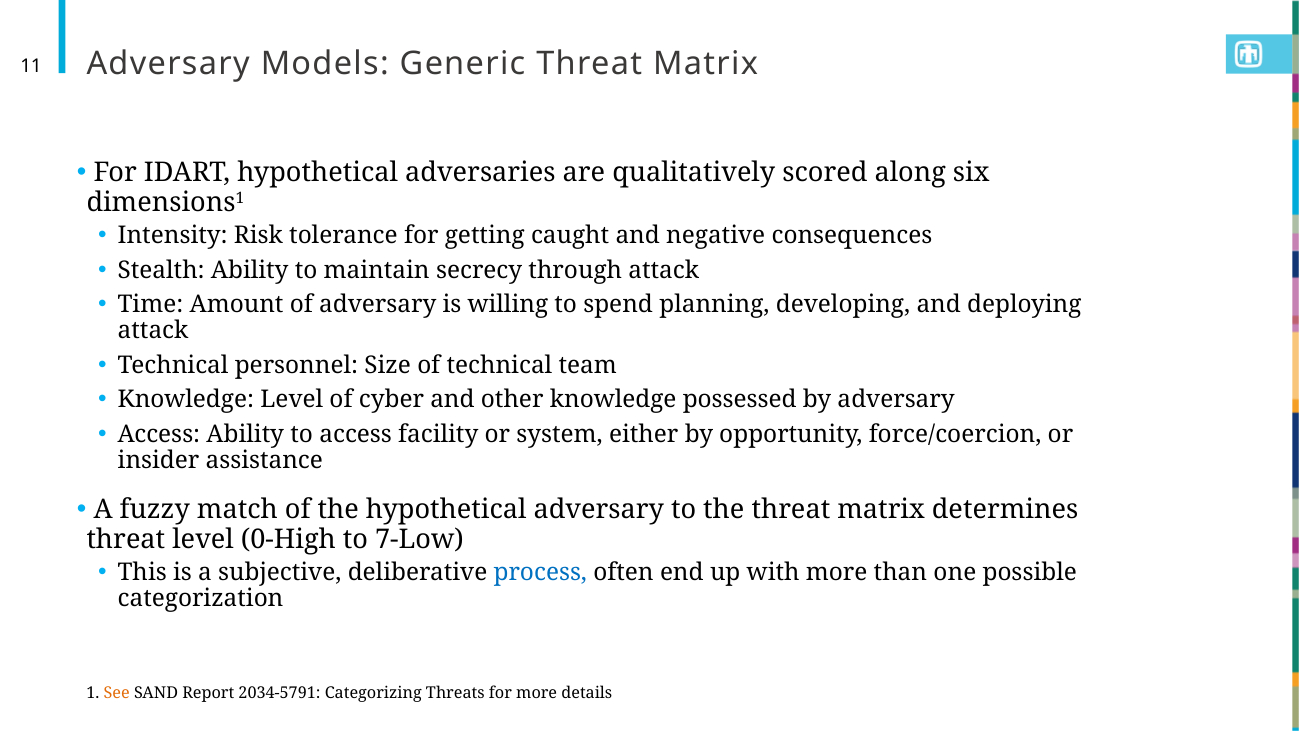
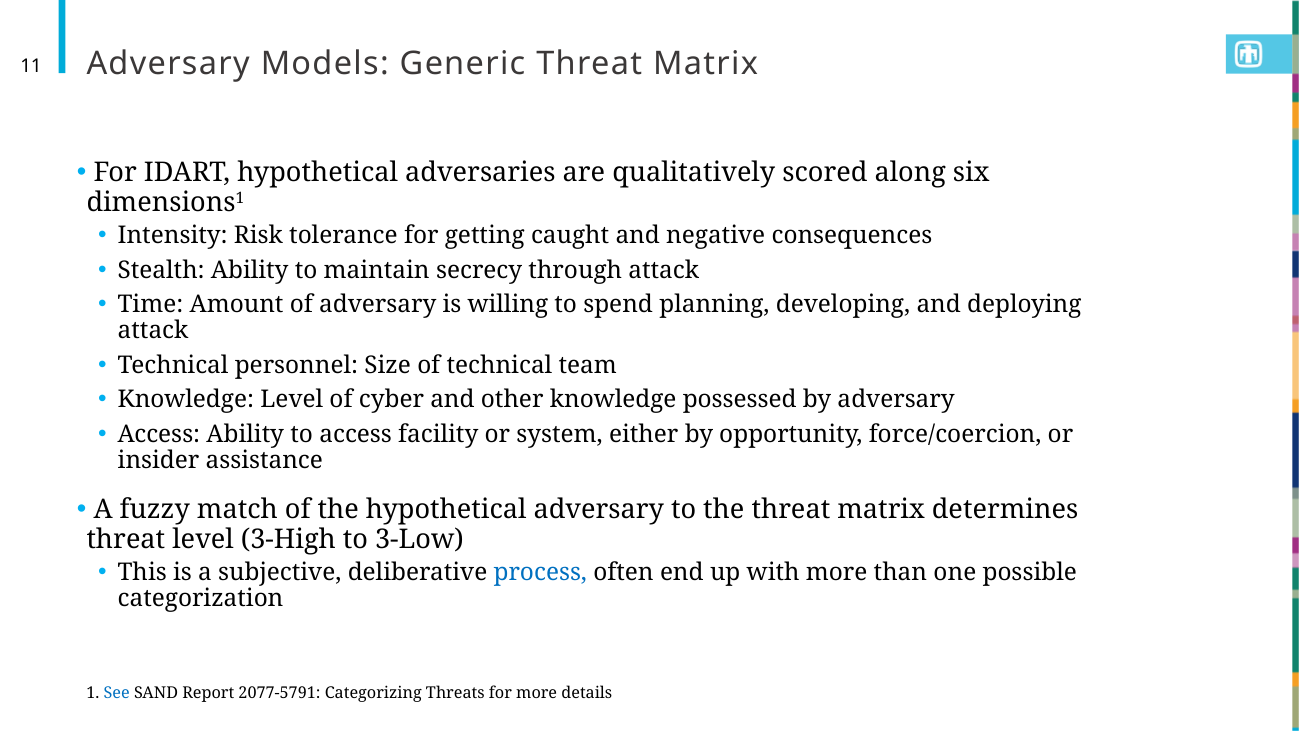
0-High: 0-High -> 3-High (288, 539)
7-Low: 7-Low -> 3-Low (419, 539)
See colour: orange -> blue (117, 693)
2034-5791: 2034-5791 -> 2077-5791 (279, 693)
